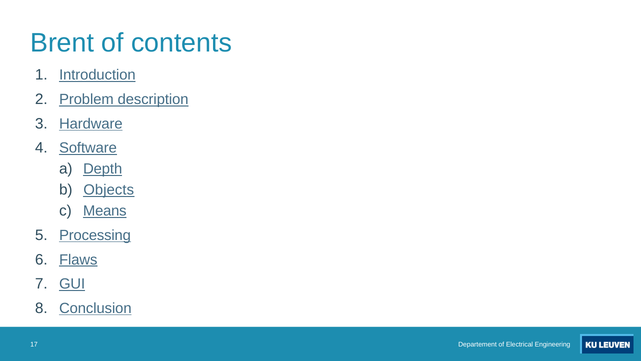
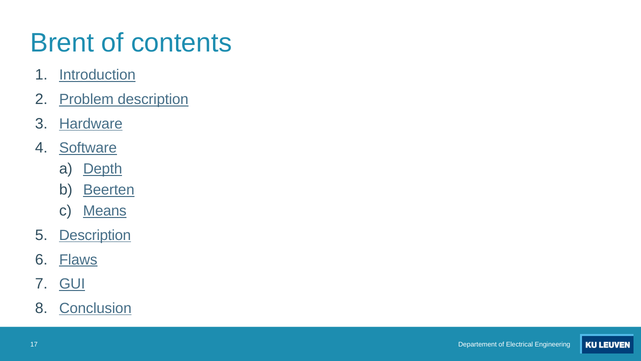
Objects: Objects -> Beerten (109, 190)
Processing: Processing -> Description (95, 235)
